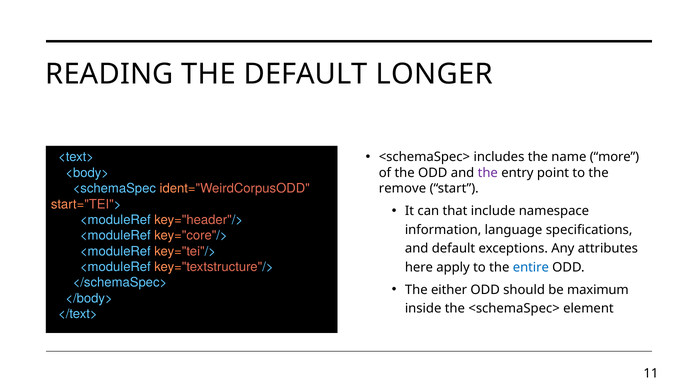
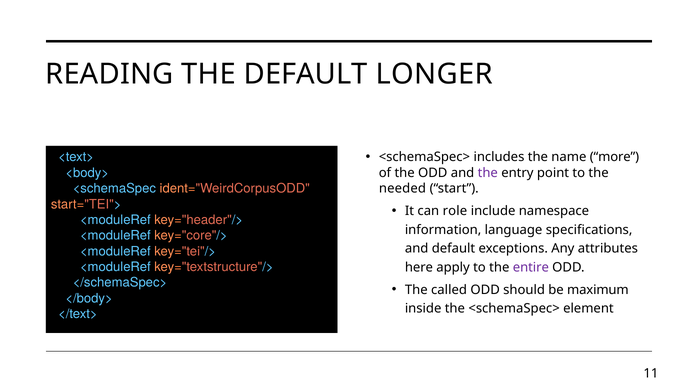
remove: remove -> needed (402, 189)
that: that -> role (455, 211)
entire colour: blue -> purple (531, 268)
either: either -> called (449, 290)
